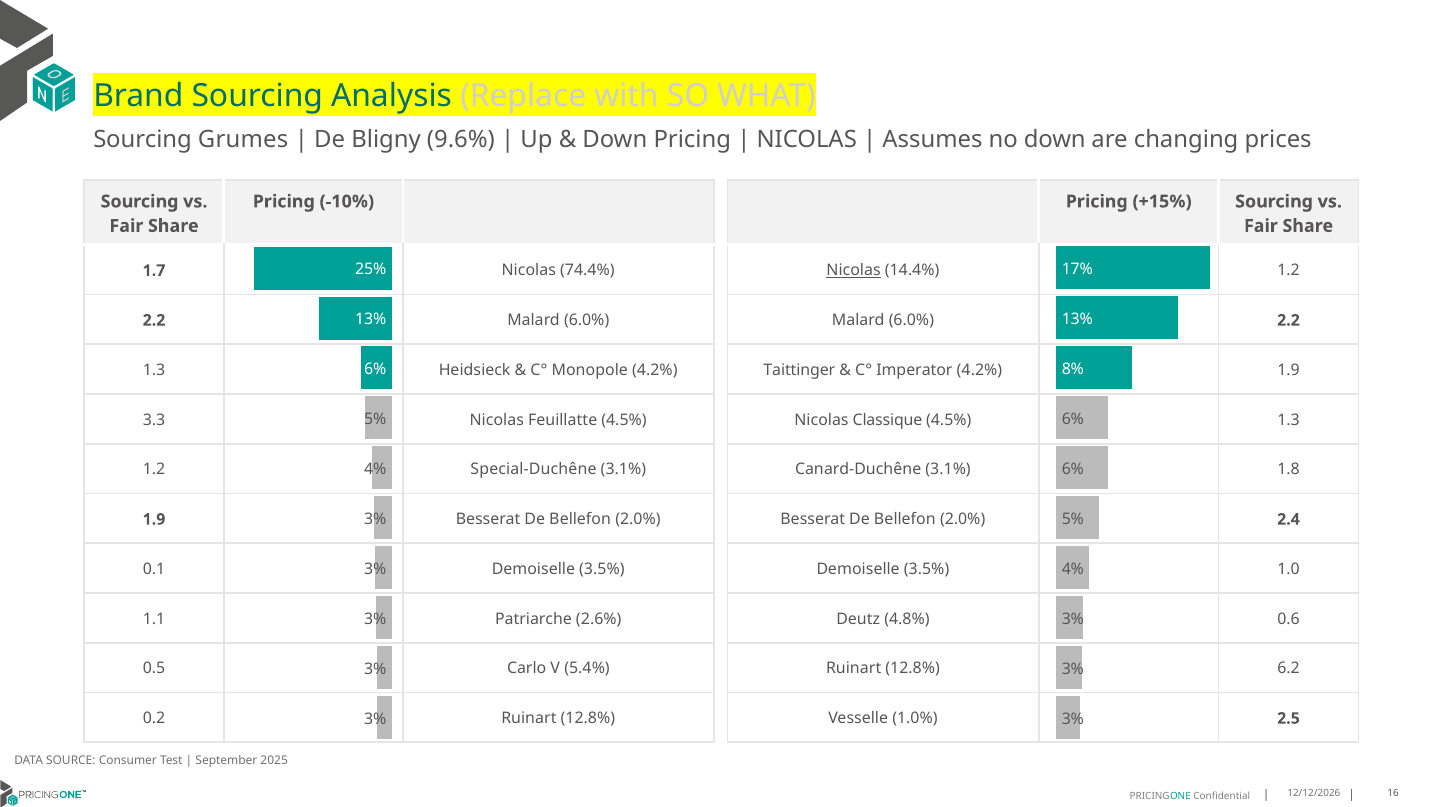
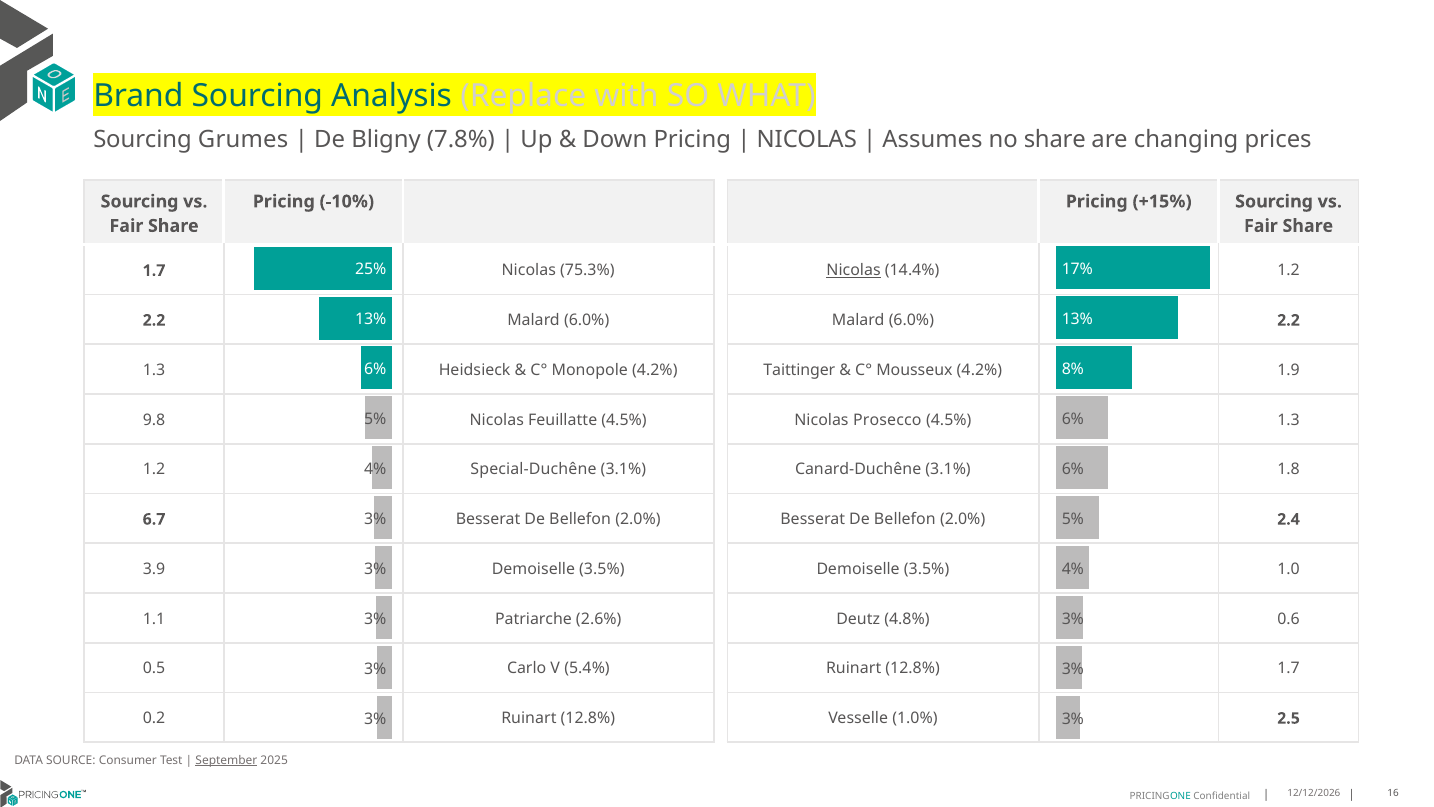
9.6%: 9.6% -> 7.8% (461, 140)
no down: down -> share (1055, 140)
74.4%: 74.4% -> 75.3% (587, 270)
Imperator: Imperator -> Mousseux (914, 370)
3.3: 3.3 -> 9.8 (154, 420)
Classique: Classique -> Prosecco (887, 420)
1.9: 1.9 -> 6.7 (154, 519)
0.1: 0.1 -> 3.9 (154, 569)
12.8% 6.2: 6.2 -> 1.7 (1289, 668)
September underline: none -> present (226, 760)
